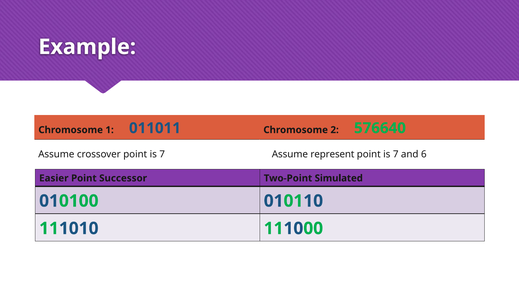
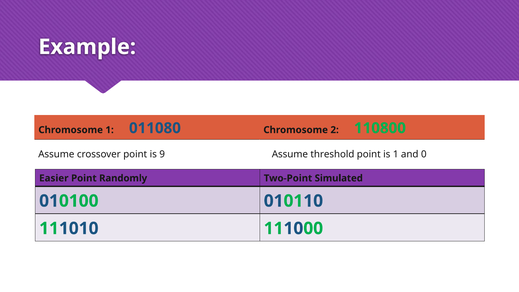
011011: 011011 -> 011080 (155, 128)
576640: 576640 -> 110800 (380, 128)
crossover point is 7: 7 -> 9 (162, 154)
represent: represent -> threshold (332, 154)
7: 7 -> 1 (396, 154)
6: 6 -> 0 (424, 154)
Successor: Successor -> Randomly (123, 178)
